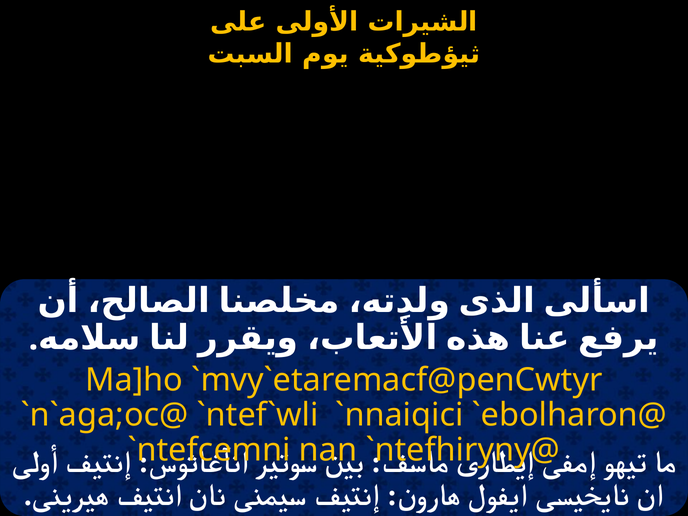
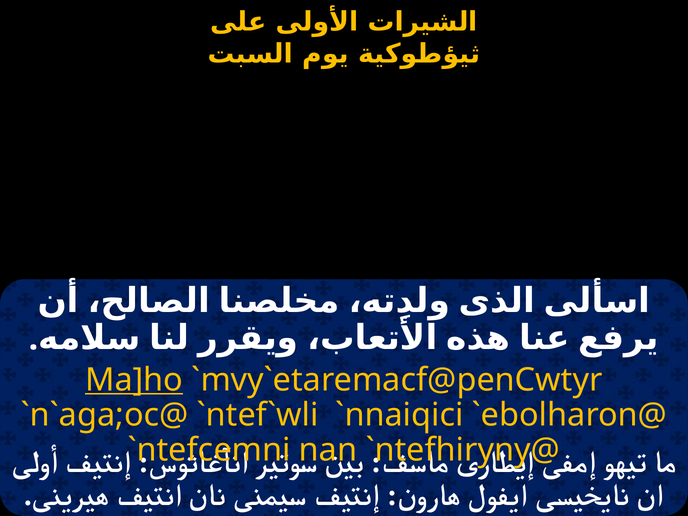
Ma]ho underline: none -> present (134, 380)
